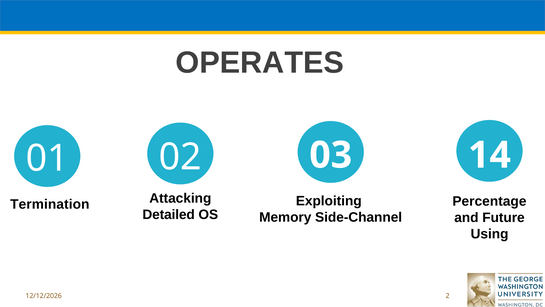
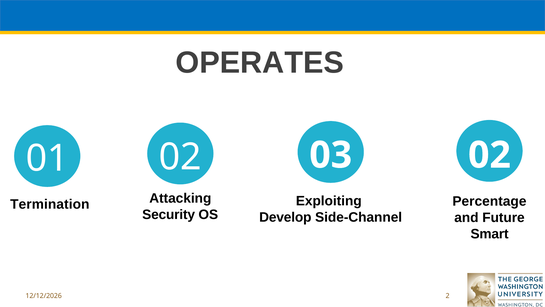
03 14: 14 -> 02 (489, 155)
Detailed: Detailed -> Security (169, 214)
Memory: Memory -> Develop (285, 217)
Using: Using -> Smart (490, 234)
